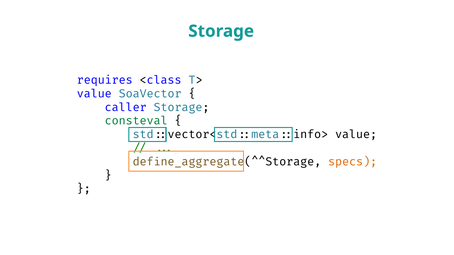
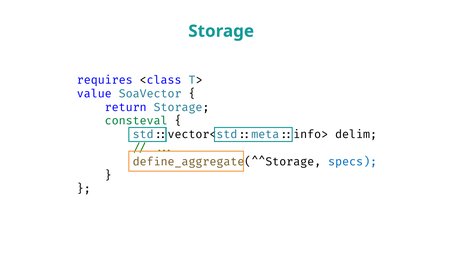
caller: caller -> return (126, 107)
std::vector<std::meta::info> value: value -> delim (356, 135)
specs colour: orange -> blue (353, 162)
